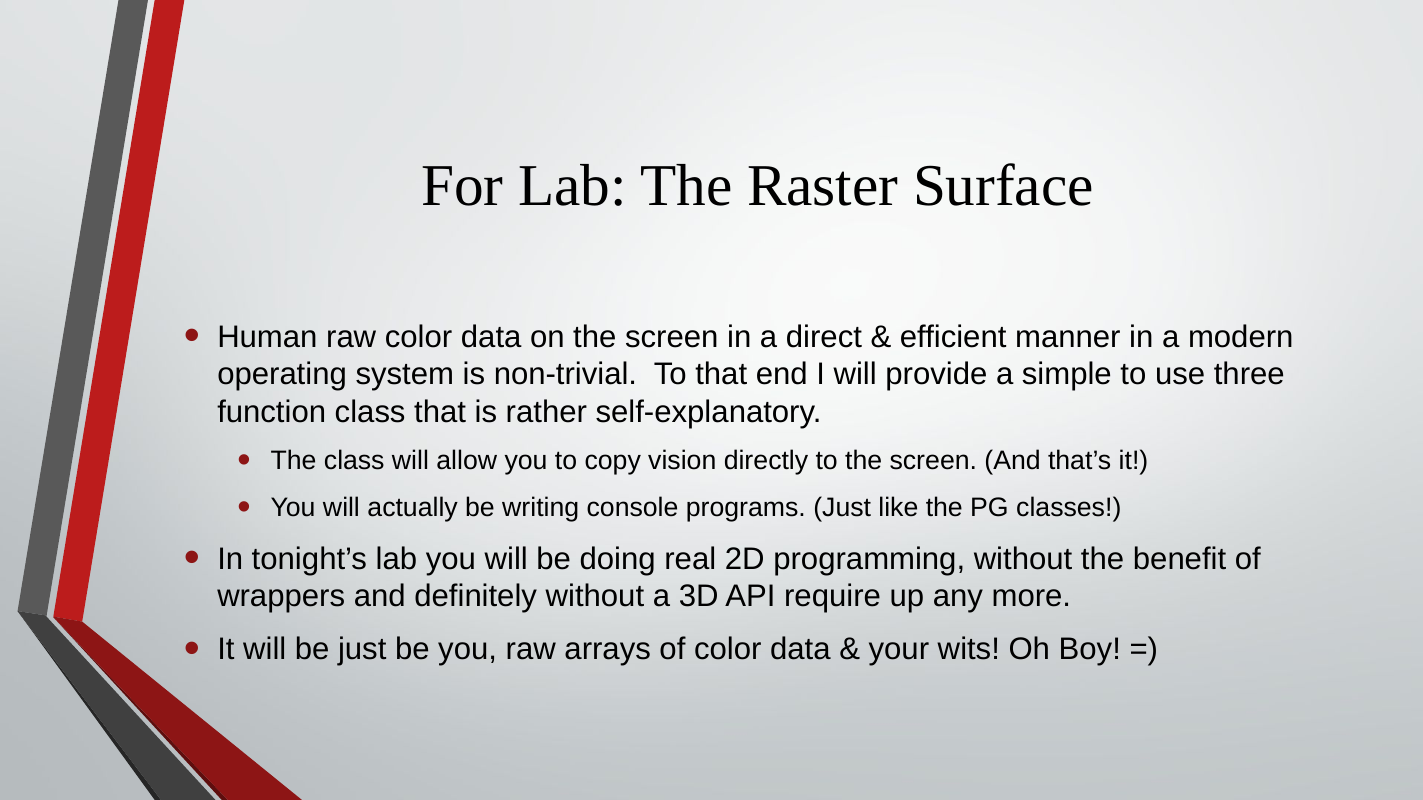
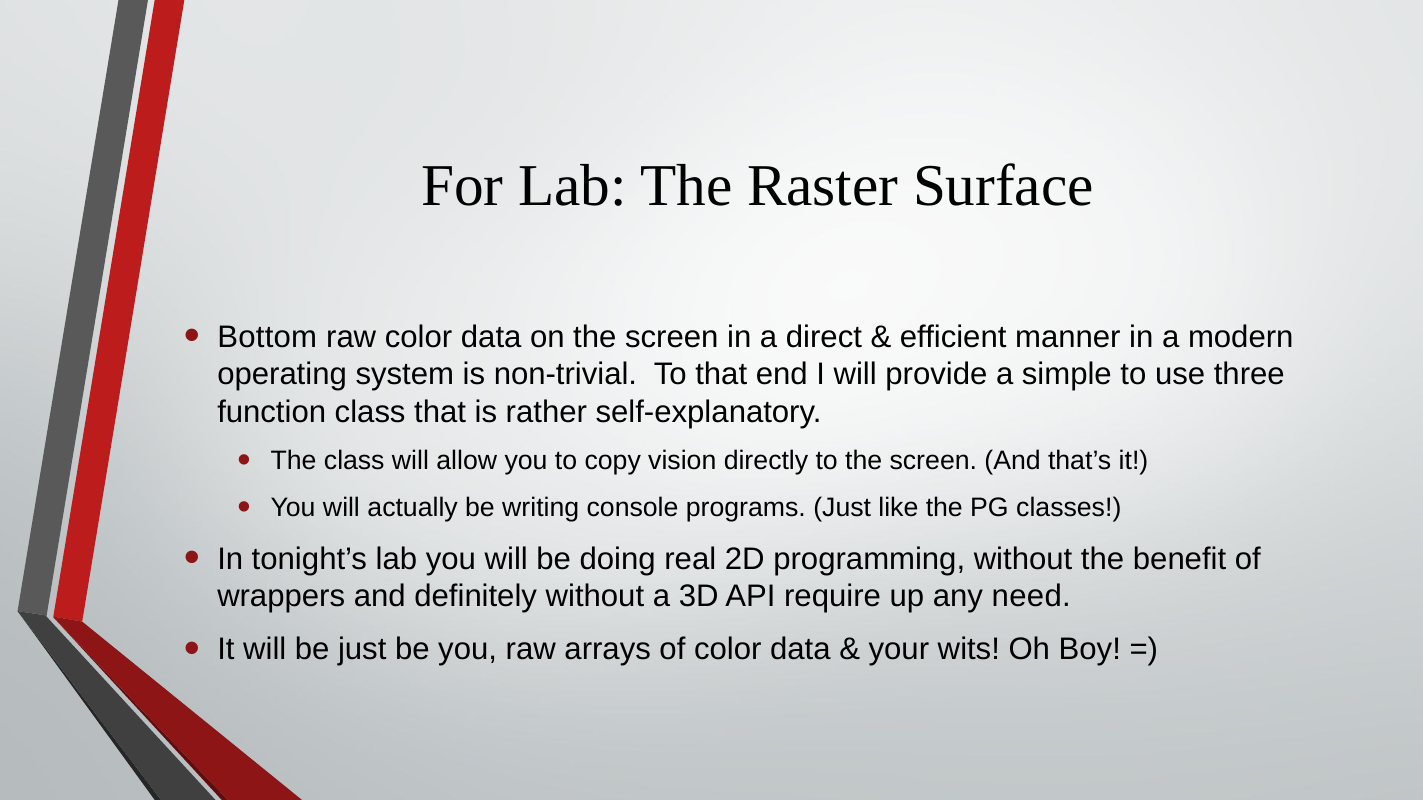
Human: Human -> Bottom (267, 337)
more: more -> need (1031, 597)
